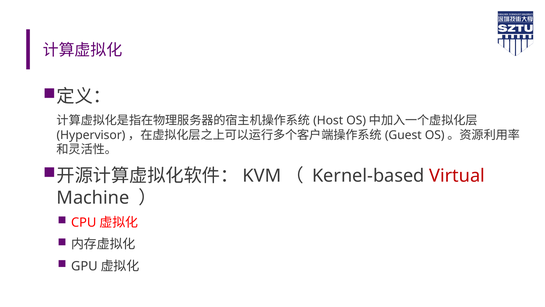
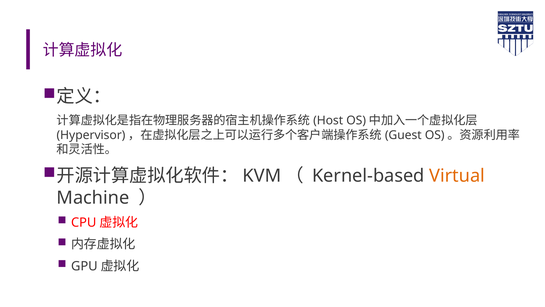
Virtual colour: red -> orange (457, 176)
